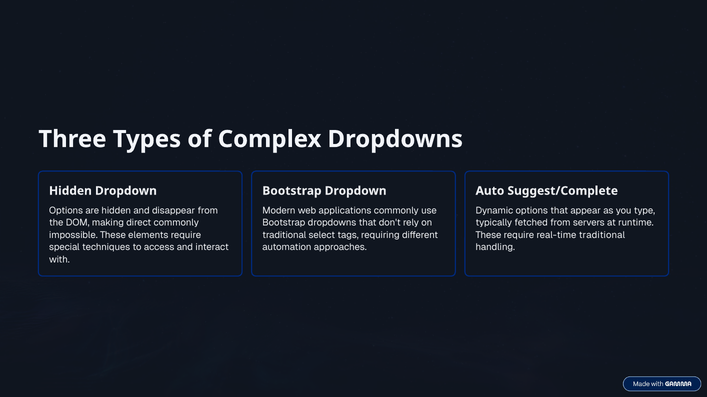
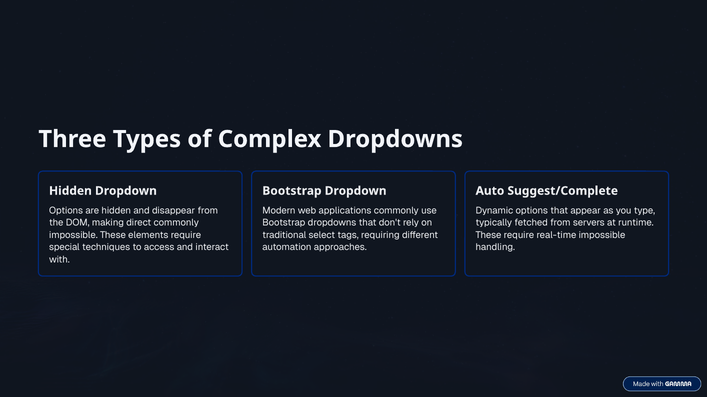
real-time traditional: traditional -> impossible (602, 235)
